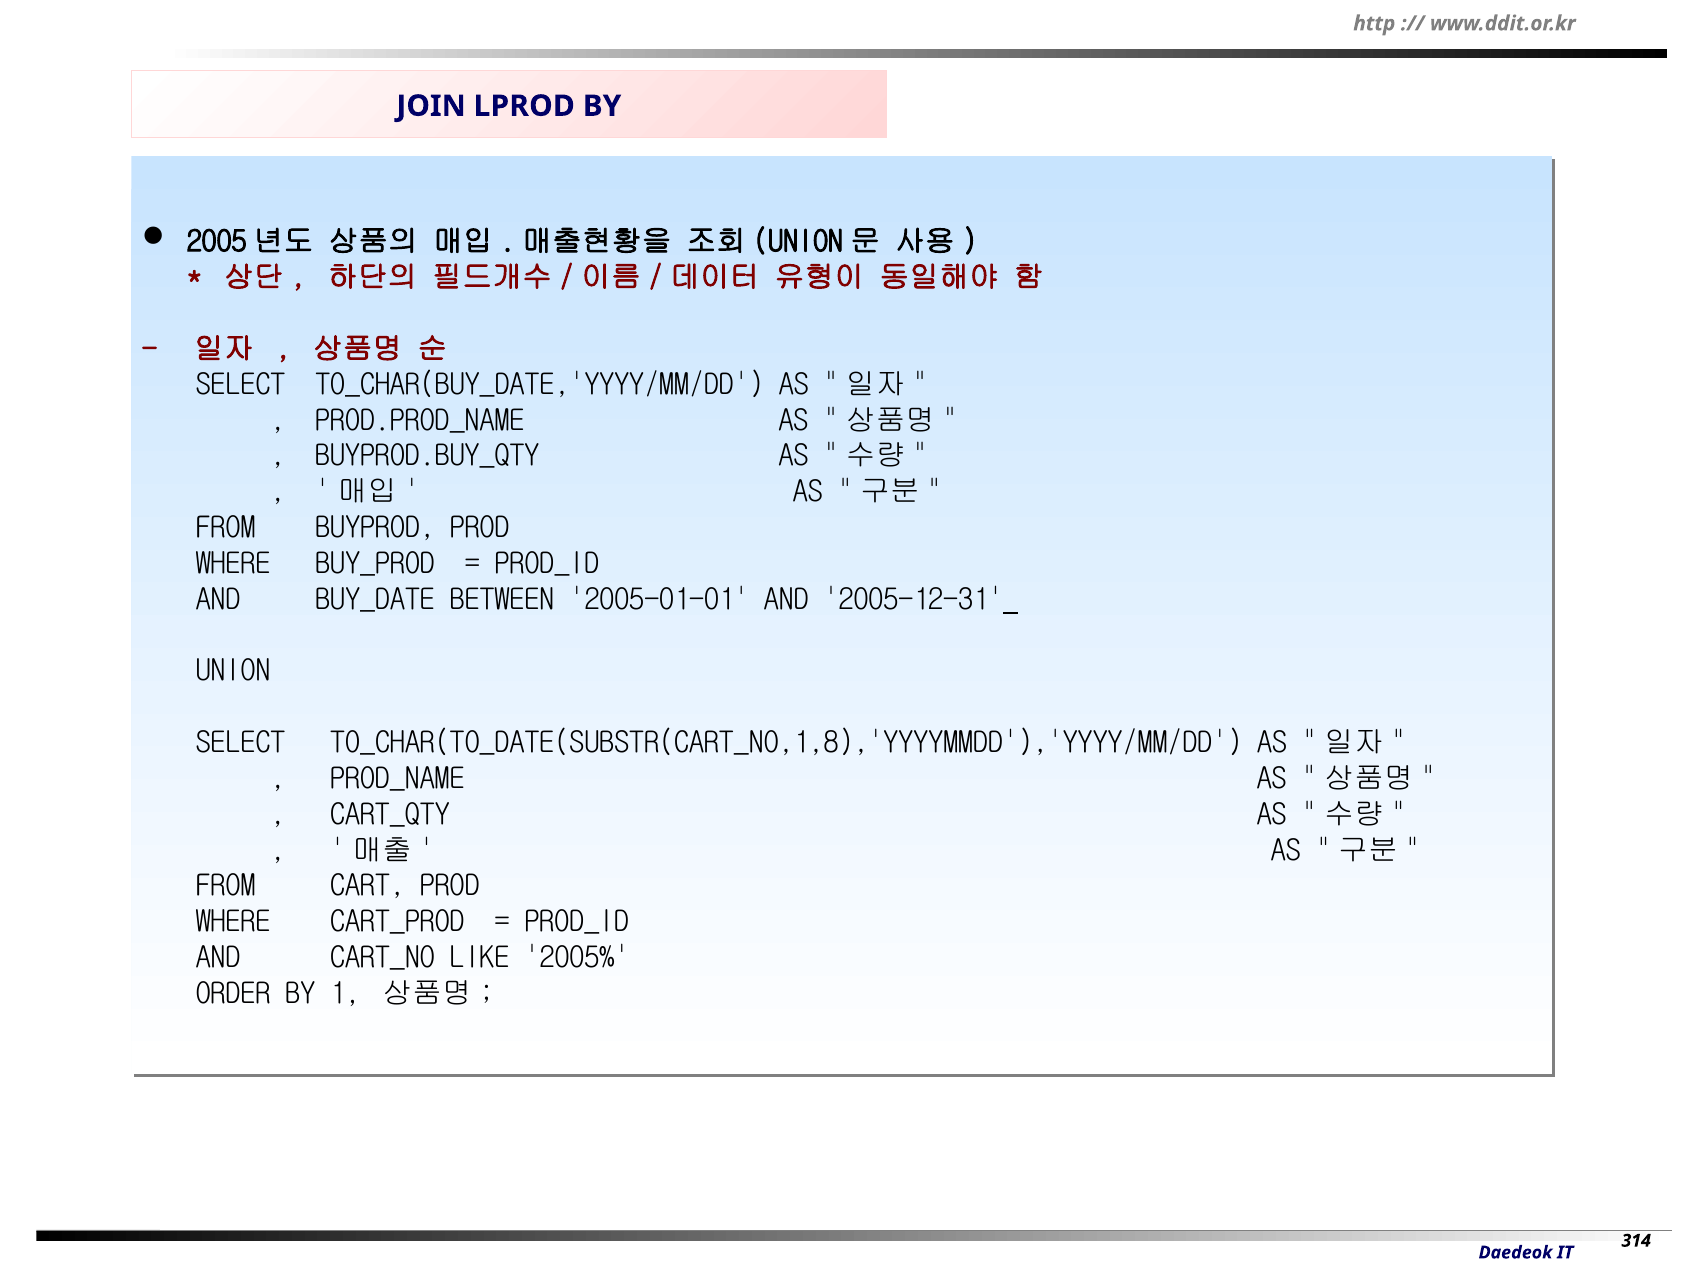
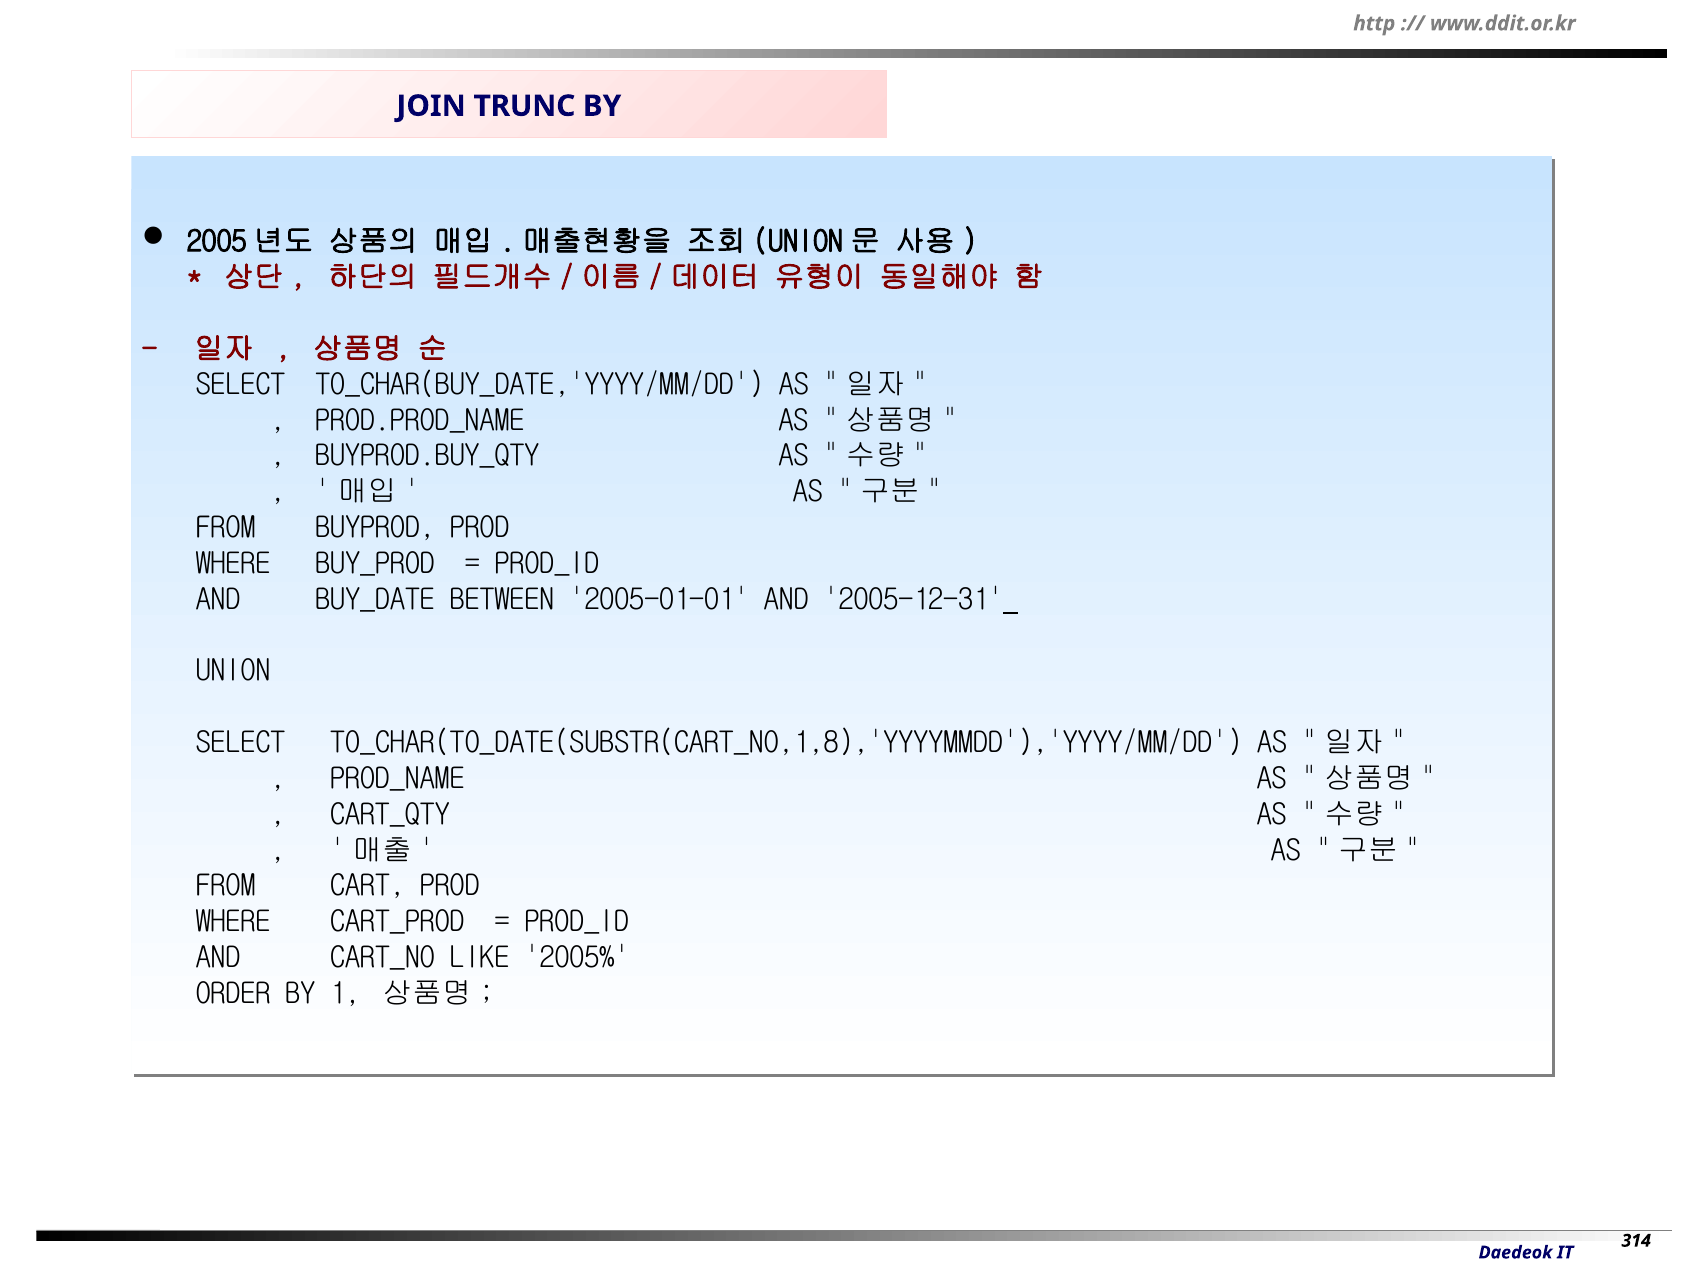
LPROD: LPROD -> TRUNC (524, 106)
